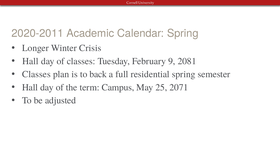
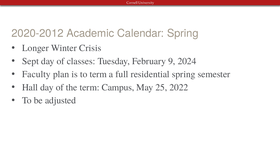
2020-2011: 2020-2011 -> 2020-2012 (38, 33)
Hall: Hall -> Sept (30, 61)
2081: 2081 -> 2024 (187, 61)
Classes: Classes -> Faculty (36, 74)
to back: back -> term (98, 74)
2071: 2071 -> 2022 (179, 87)
